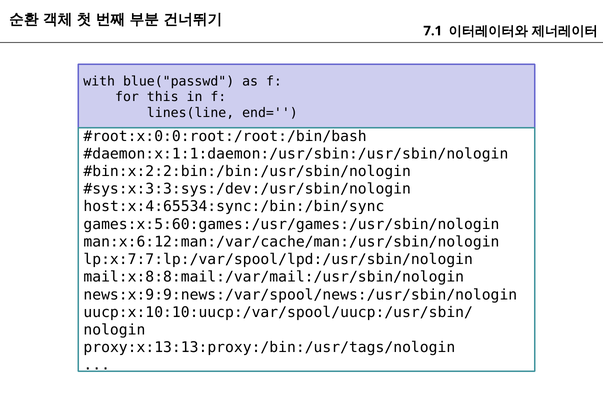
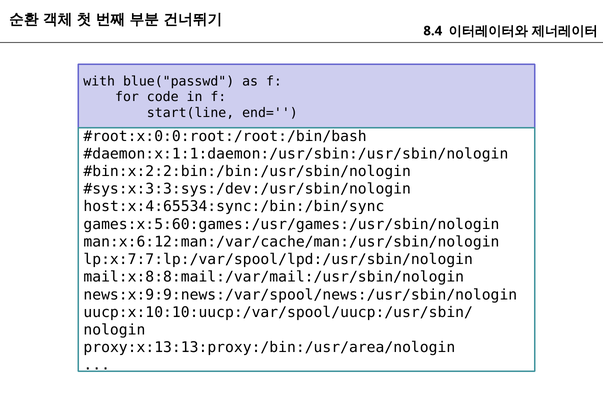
7.1: 7.1 -> 8.4 (433, 31)
this: this -> code (163, 97)
lines(line: lines(line -> start(line (191, 113)
proxy:x:13:13:proxy:/bin:/usr/tags/nologin: proxy:x:13:13:proxy:/bin:/usr/tags/nologin -> proxy:x:13:13:proxy:/bin:/usr/area/nologin (269, 348)
